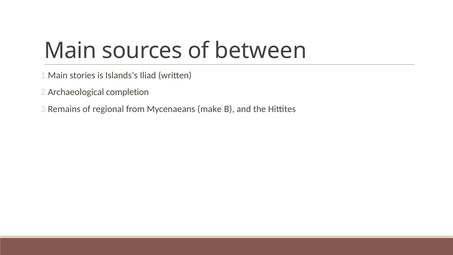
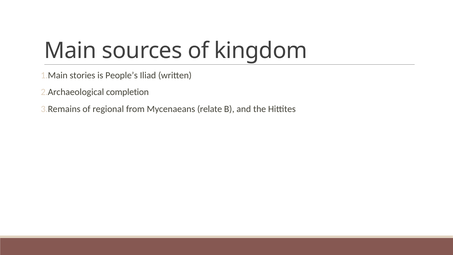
between: between -> kingdom (261, 51)
Islands’s: Islands’s -> People’s (122, 75)
make: make -> relate (210, 109)
